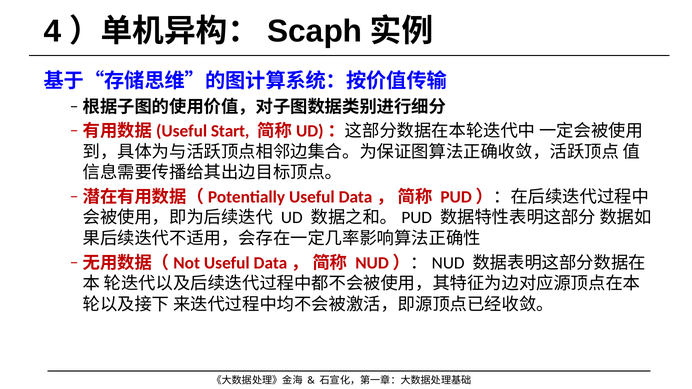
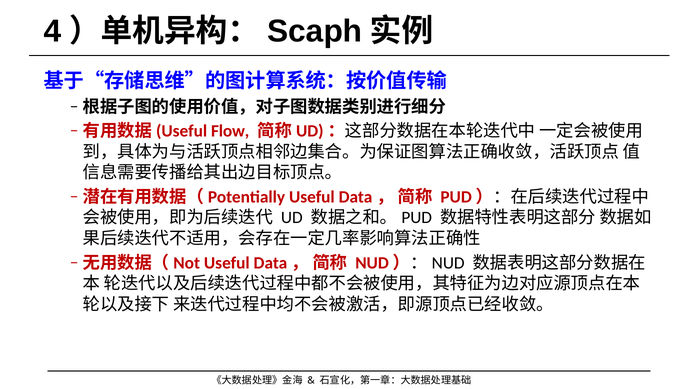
Start: Start -> Flow (230, 131)
